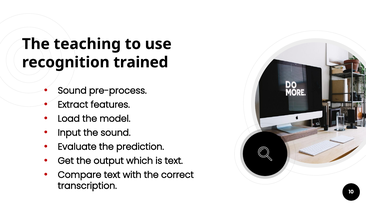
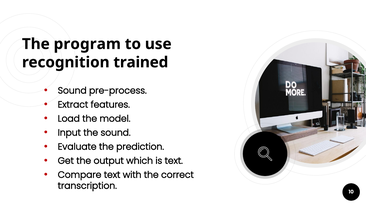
teaching: teaching -> program (87, 44)
